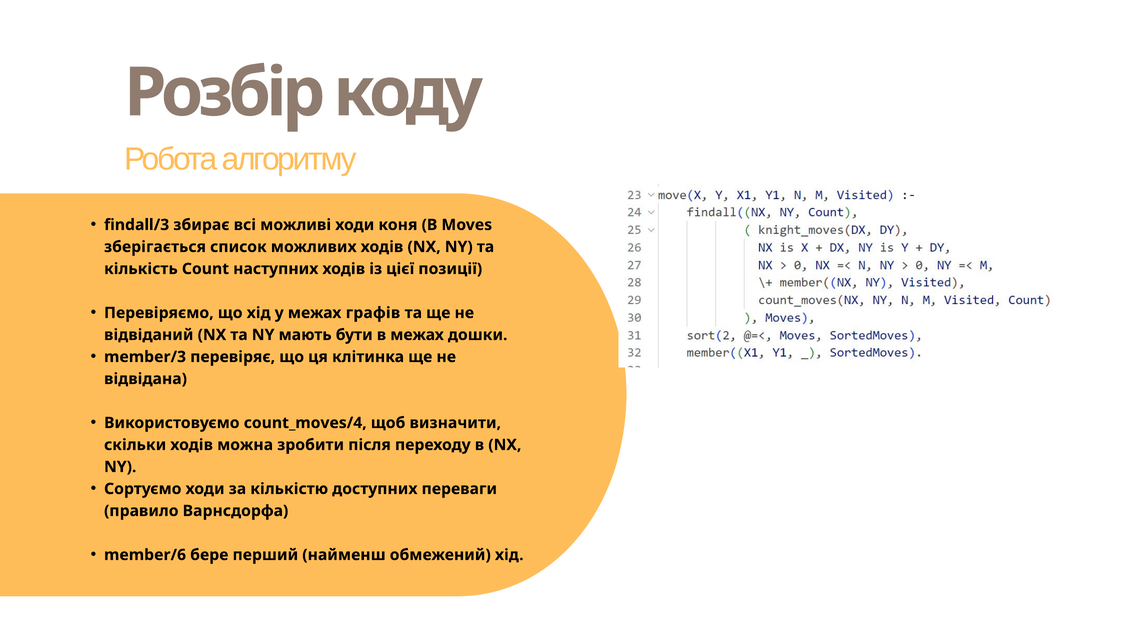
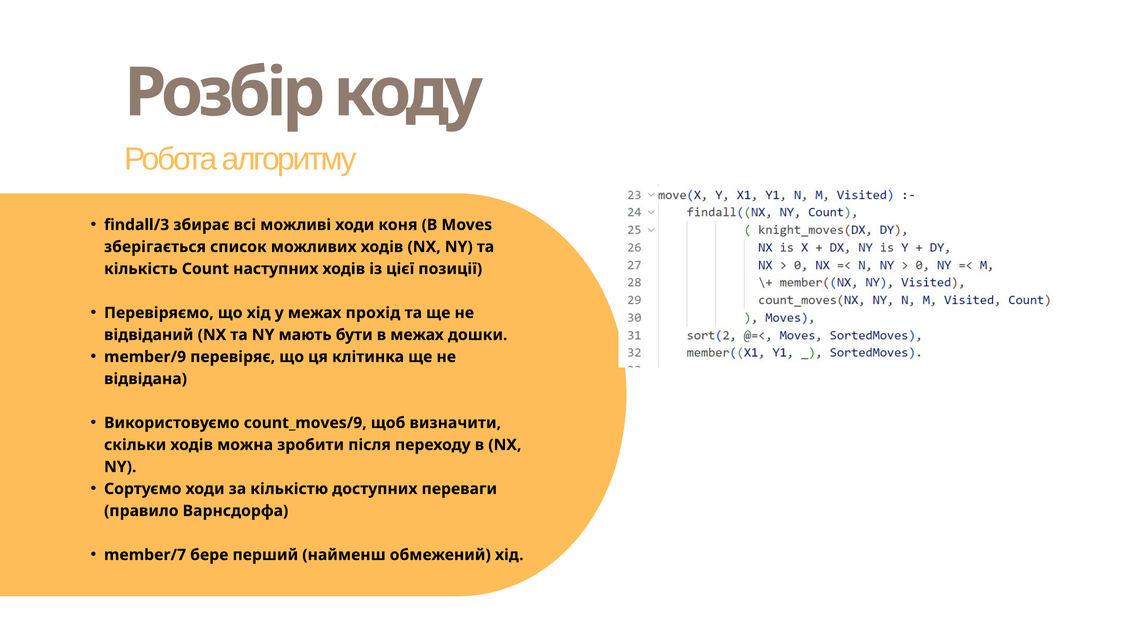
графів: графів -> прохід (373, 313)
member/3: member/3 -> member/9 (145, 357)
count_moves/4: count_moves/4 -> count_moves/9 (305, 423)
member/6: member/6 -> member/7 (145, 555)
